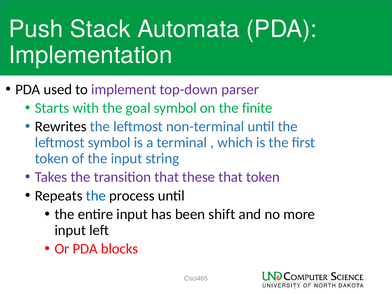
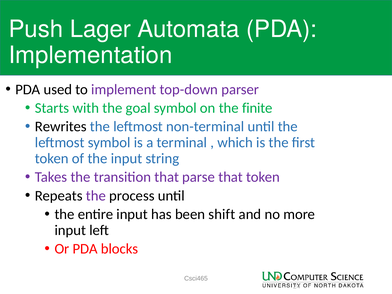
Stack: Stack -> Lager (100, 29)
these: these -> parse (199, 177)
the colour: blue -> purple (96, 196)
